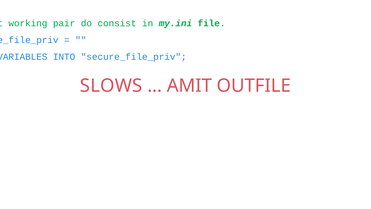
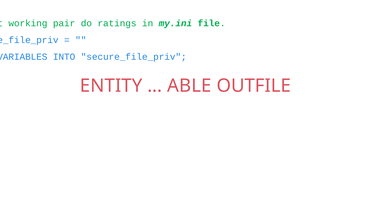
consist: consist -> ratings (117, 23)
SLOWS: SLOWS -> ENTITY (111, 86)
AMIT: AMIT -> ABLE (189, 86)
